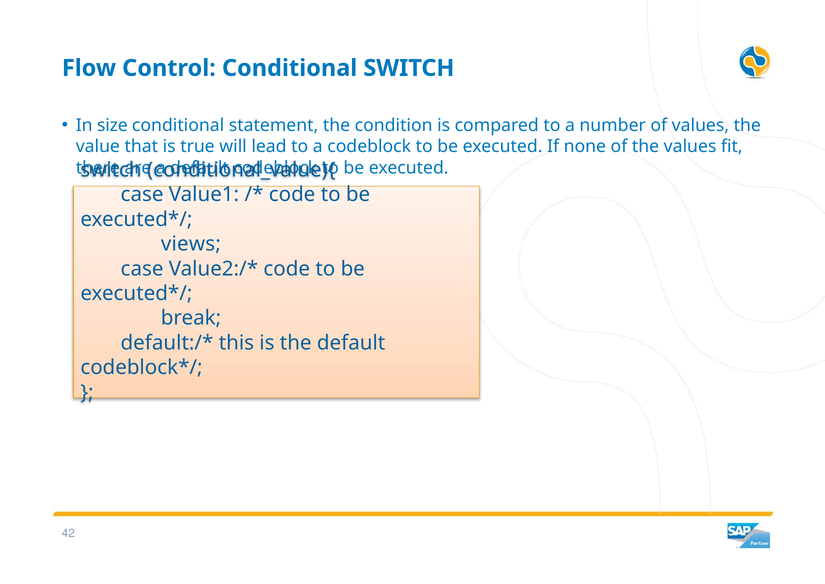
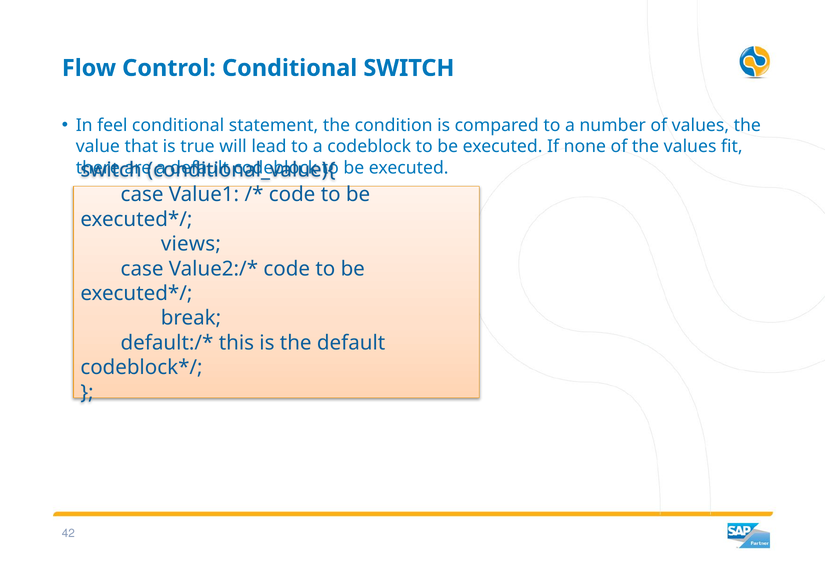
size: size -> feel (112, 125)
